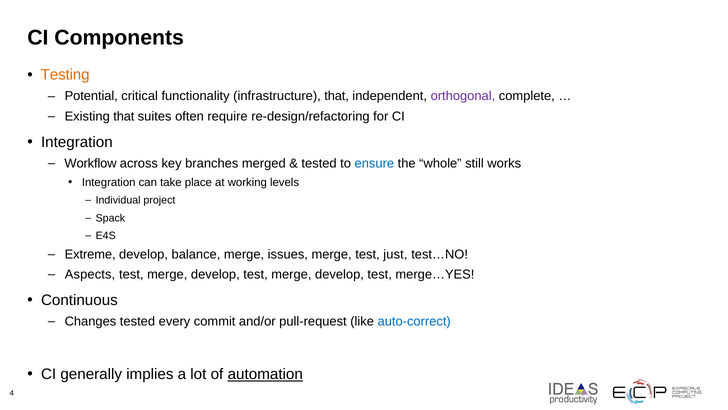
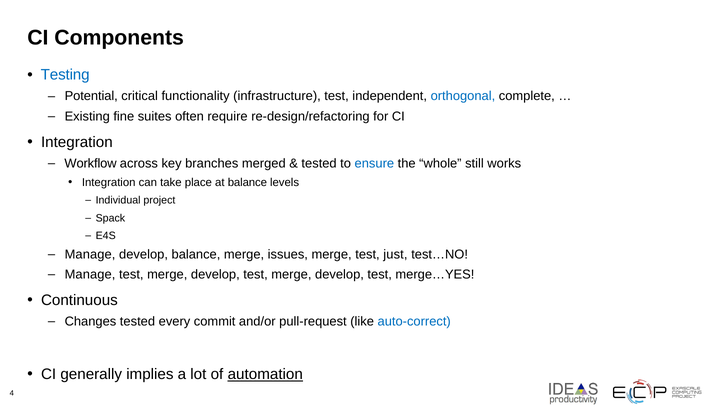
Testing colour: orange -> blue (65, 75)
infrastructure that: that -> test (337, 96)
orthogonal colour: purple -> blue (463, 96)
Existing that: that -> fine (124, 116)
at working: working -> balance (247, 182)
Extreme: Extreme -> Manage (90, 254)
Aspects: Aspects -> Manage (90, 274)
